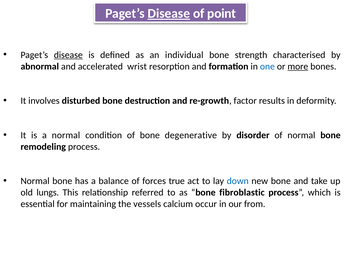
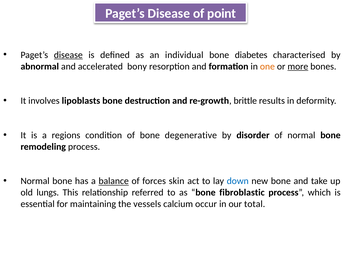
Disease underline: present -> none (169, 14)
strength: strength -> diabetes (251, 55)
wrist: wrist -> bony (137, 66)
one colour: blue -> orange (267, 66)
disturbed: disturbed -> lipoblasts (81, 101)
factor: factor -> brittle (245, 101)
a normal: normal -> regions (66, 135)
balance underline: none -> present (114, 181)
true: true -> skin (177, 181)
from: from -> total (255, 204)
